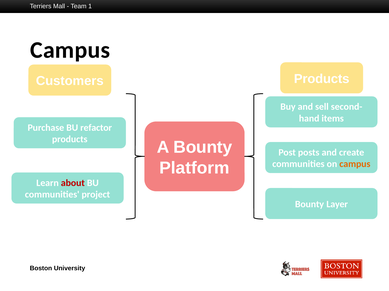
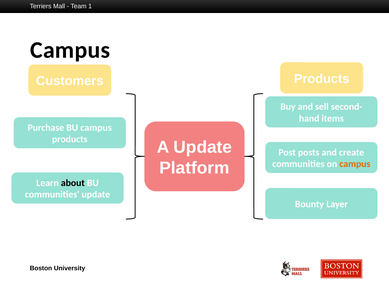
BU refactor: refactor -> campus (96, 128)
A Bounty: Bounty -> Update (203, 148)
about colour: red -> black (73, 183)
communities project: project -> update (96, 195)
